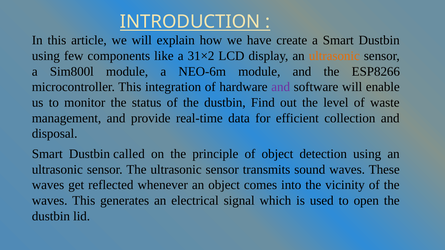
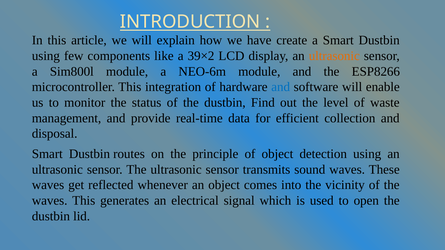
31×2: 31×2 -> 39×2 (201, 56)
and colour: purple -> blue (281, 87)
called: called -> routes (129, 154)
